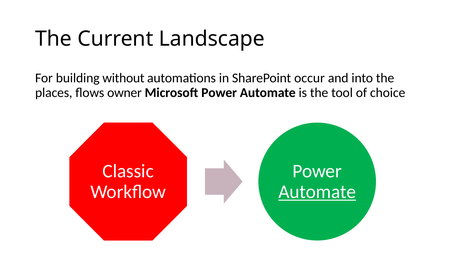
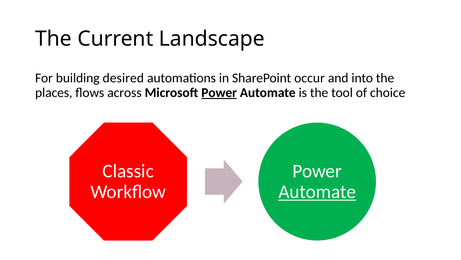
without: without -> desired (123, 78)
owner: owner -> across (124, 92)
Power underline: none -> present (219, 92)
